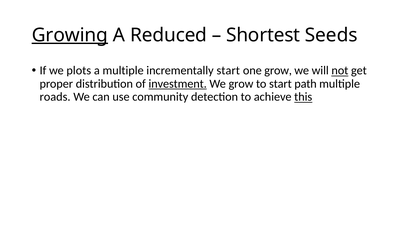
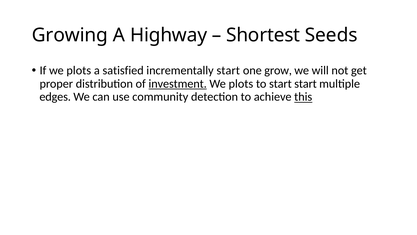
Growing underline: present -> none (70, 35)
Reduced: Reduced -> Highway (169, 35)
a multiple: multiple -> satisfied (123, 71)
not underline: present -> none (340, 71)
grow: grow -> plots (241, 84)
start path: path -> start (306, 84)
roads: roads -> edges (55, 97)
